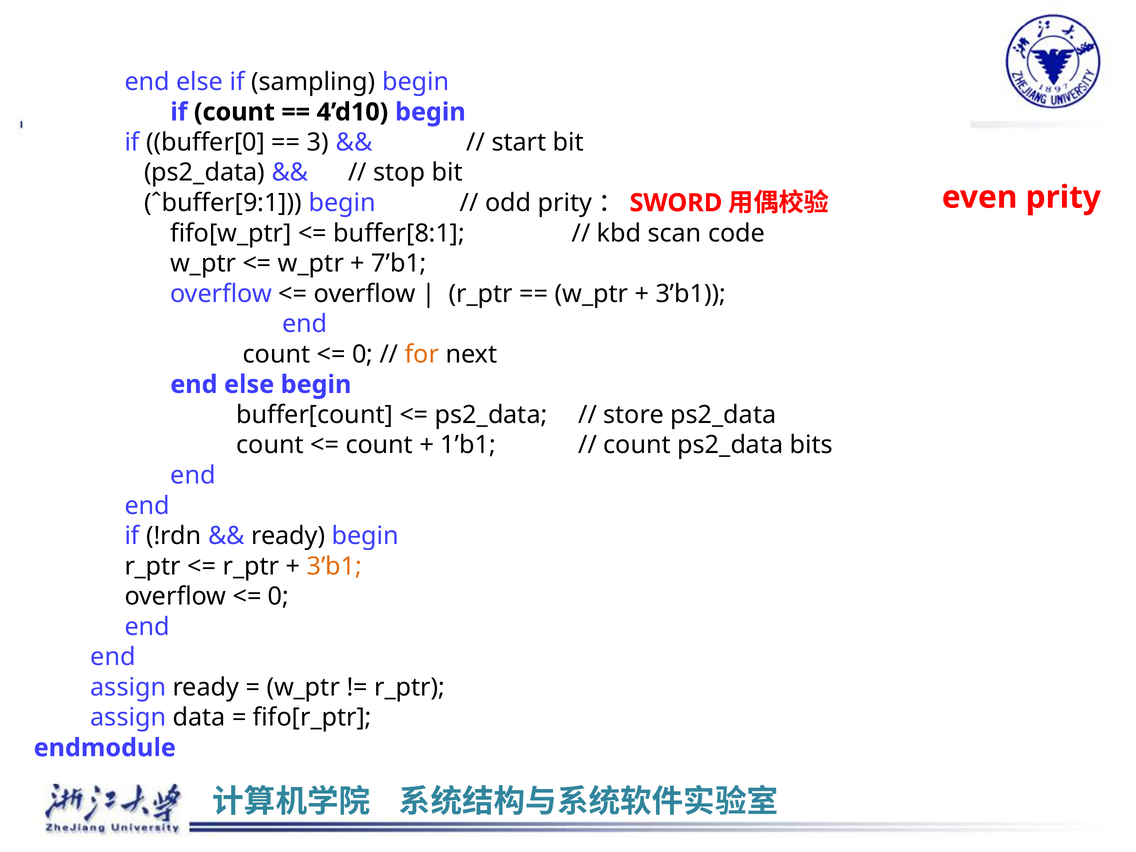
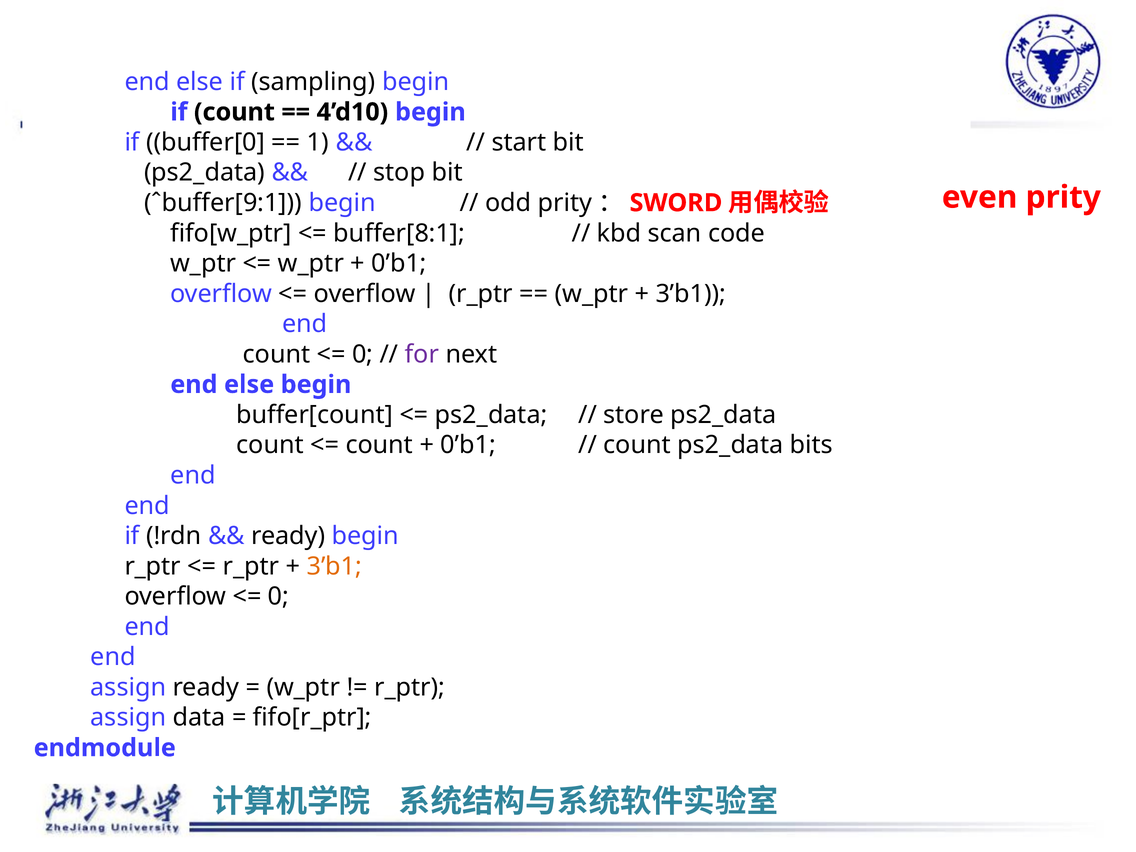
3: 3 -> 1 (318, 142)
7’b1: 7’b1 -> 0’b1 (399, 263)
for colour: orange -> purple (422, 354)
1’b1: 1’b1 -> 0’b1 (468, 445)
